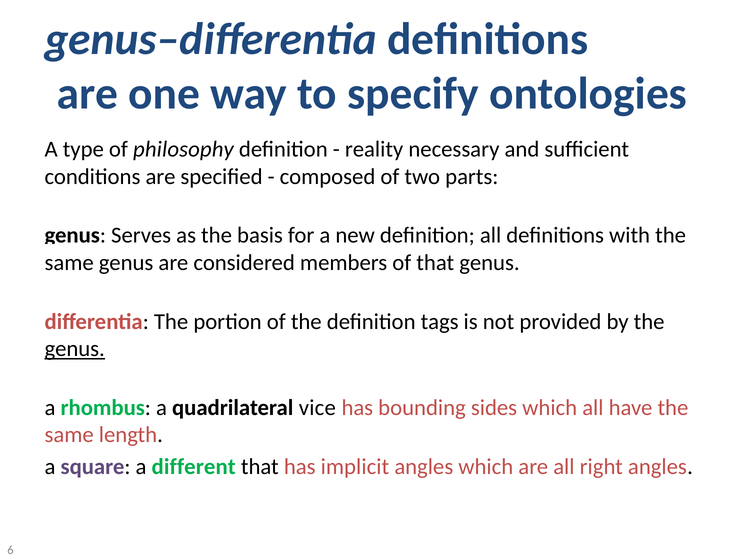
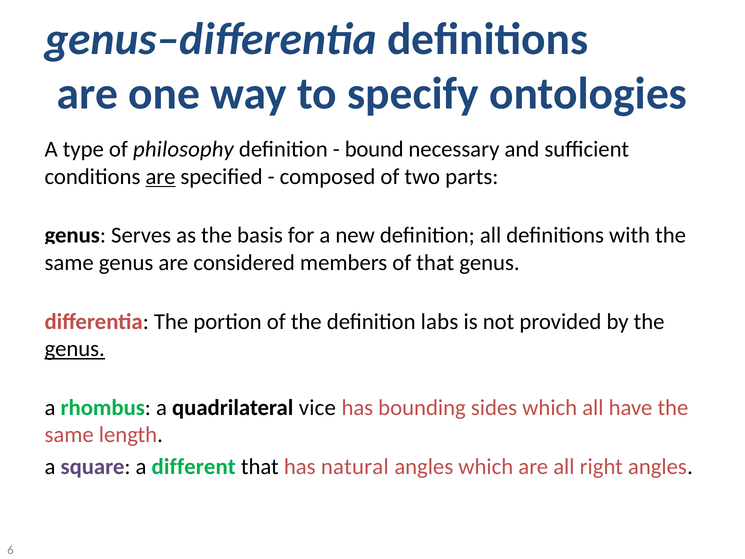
reality: reality -> bound (374, 149)
are underline: none -> present (160, 177)
tags: tags -> labs (439, 321)
implicit: implicit -> natural (355, 467)
